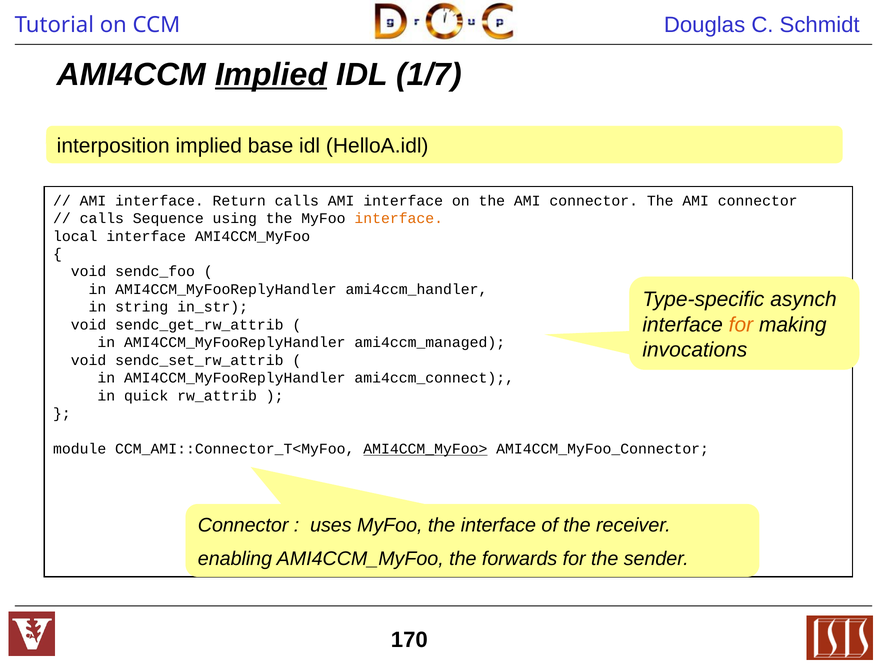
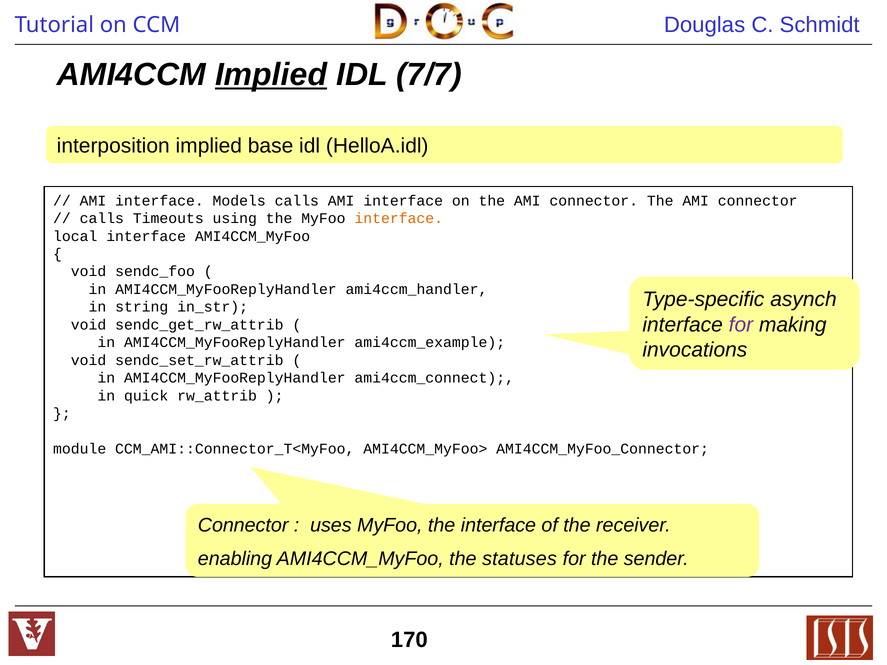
1/7: 1/7 -> 7/7 (429, 75)
Return: Return -> Models (239, 201)
Sequence: Sequence -> Timeouts (168, 218)
for colour: orange -> purple (741, 325)
ami4ccm_managed: ami4ccm_managed -> ami4ccm_example (430, 343)
AMI4CCM_MyFoo> underline: present -> none (425, 449)
forwards: forwards -> statuses (520, 559)
